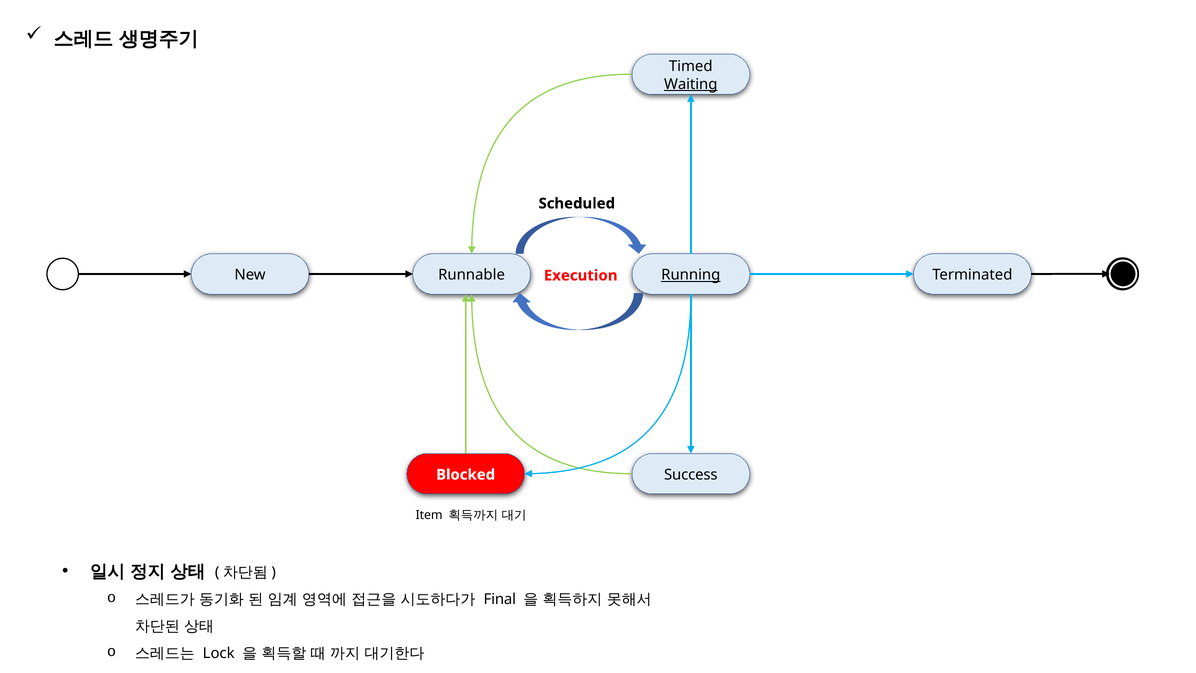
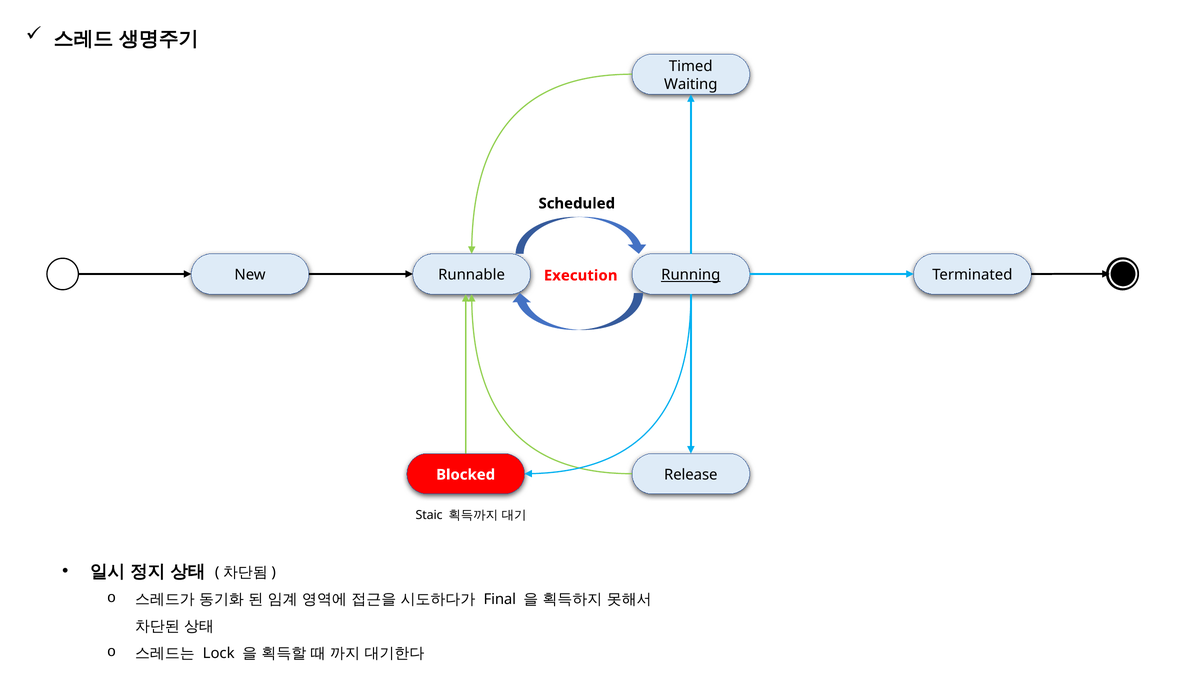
Waiting underline: present -> none (691, 84)
Success: Success -> Release (691, 475)
Item: Item -> Staic (429, 515)
